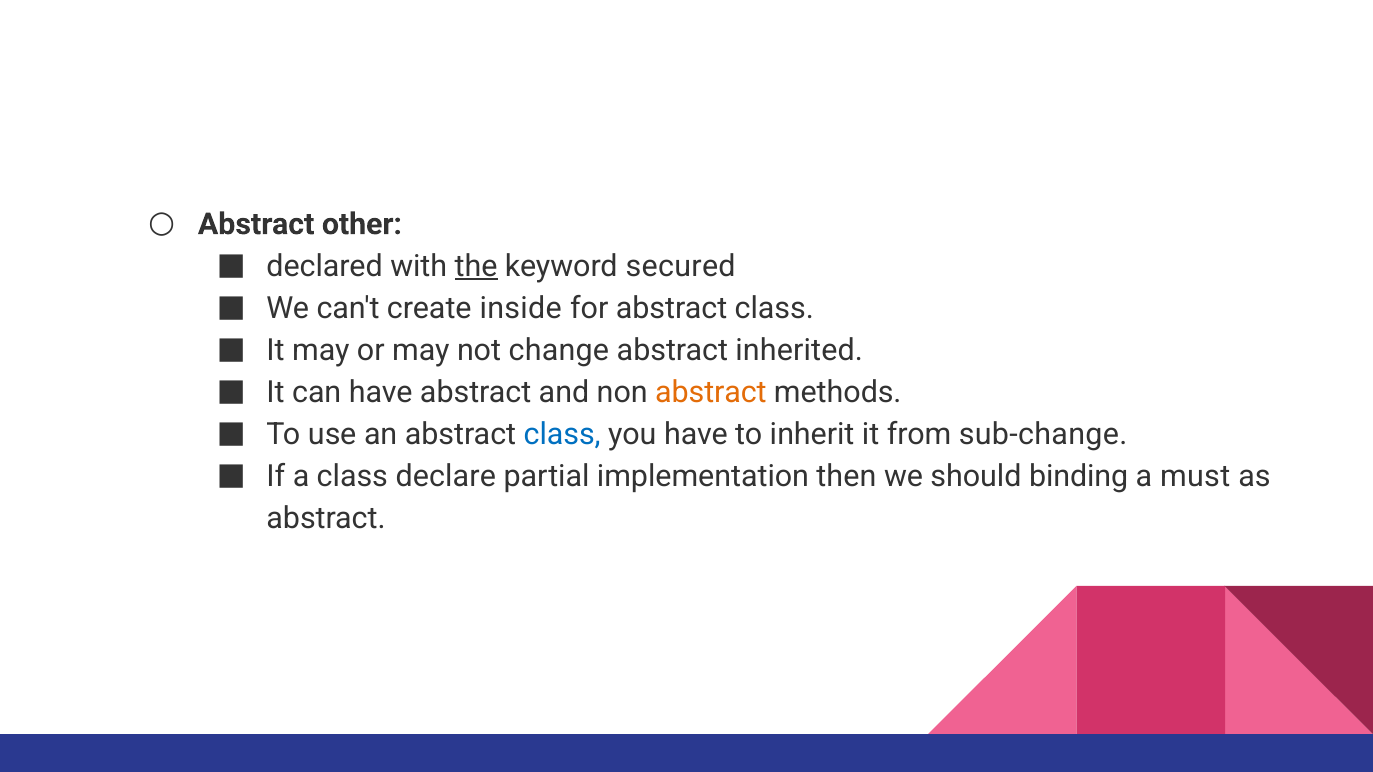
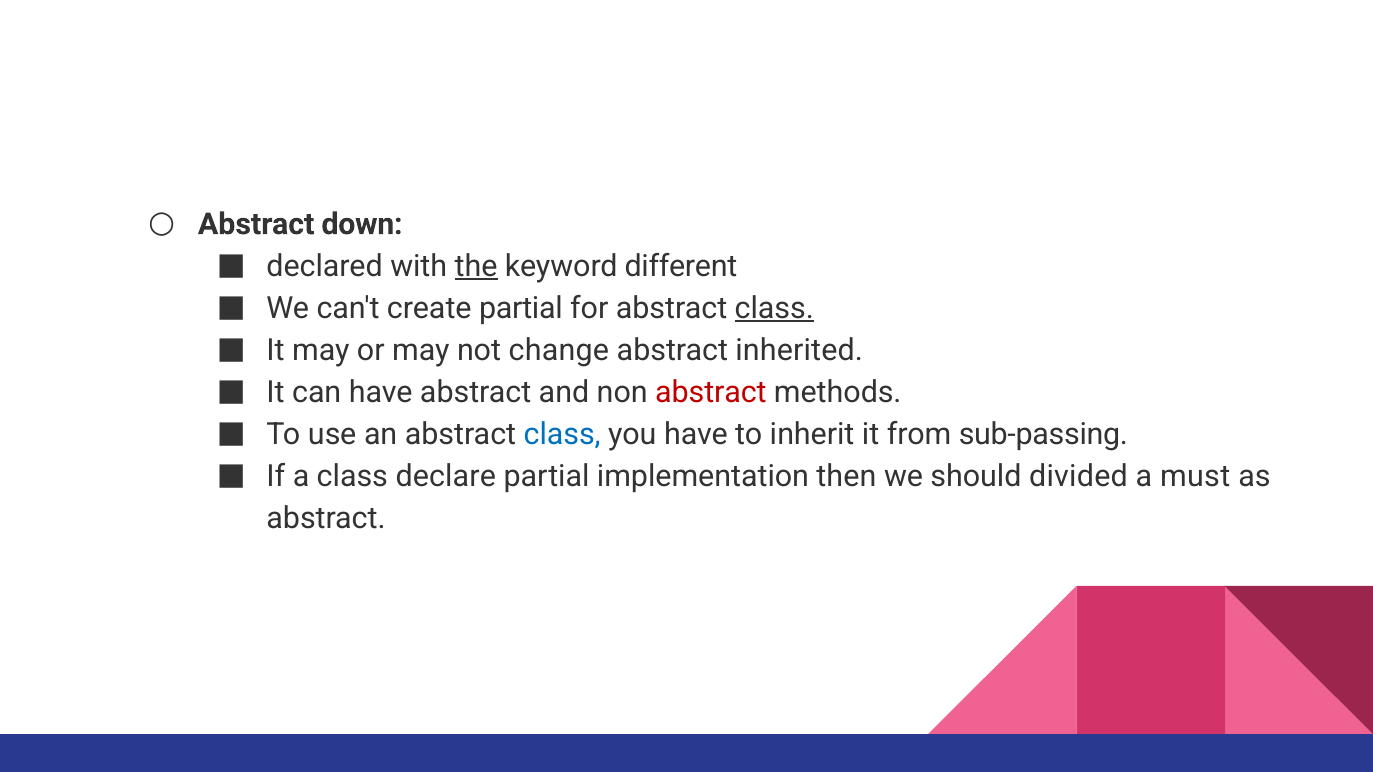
other: other -> down (362, 224)
secured: secured -> different (681, 266)
create inside: inside -> partial (521, 308)
class underline: none -> present (774, 308)
abstract colour: orange -> red (711, 392)
sub-change: sub-change -> sub-passing (1043, 434)
binding: binding -> divided (1079, 476)
